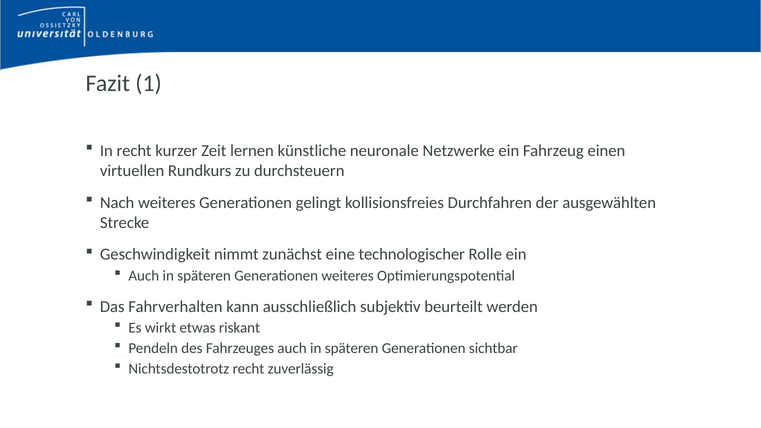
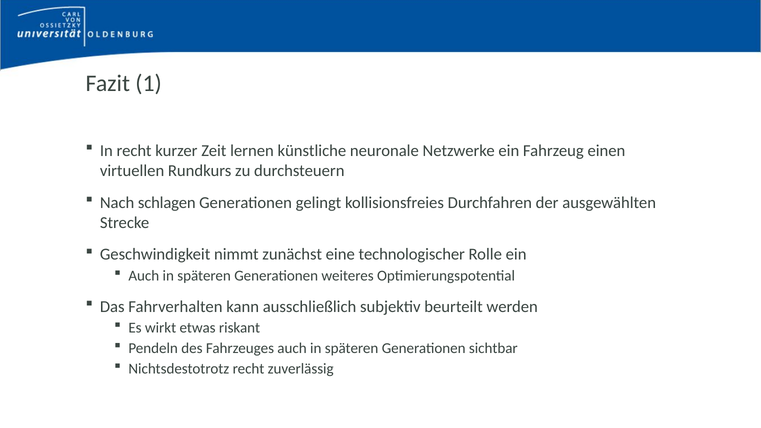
Nach weiteres: weiteres -> schlagen (167, 203)
